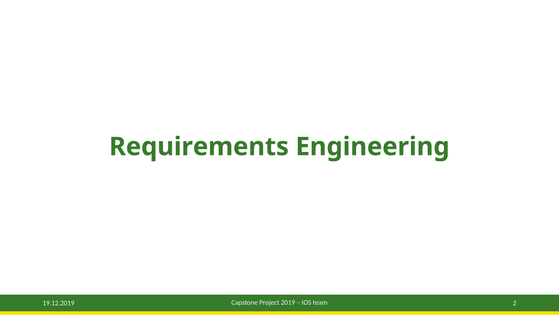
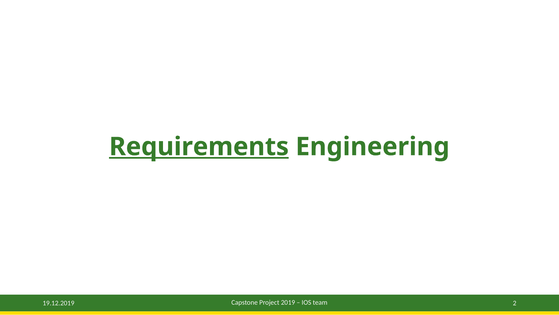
Requirements underline: none -> present (199, 146)
